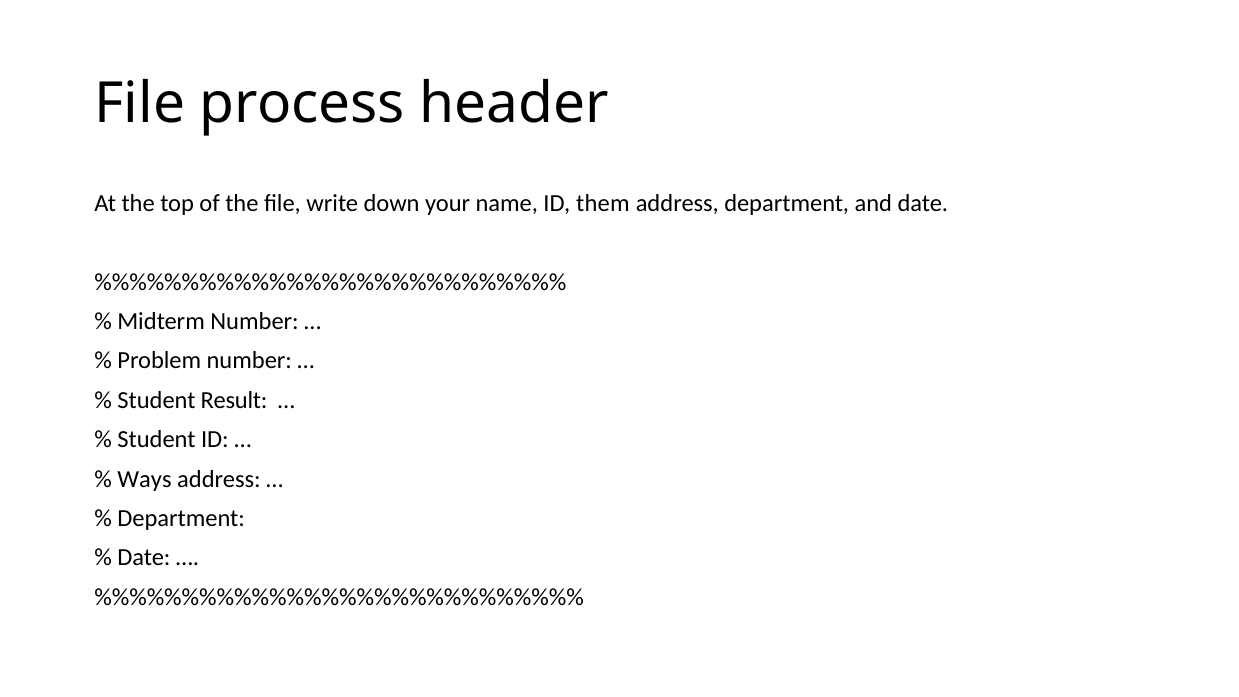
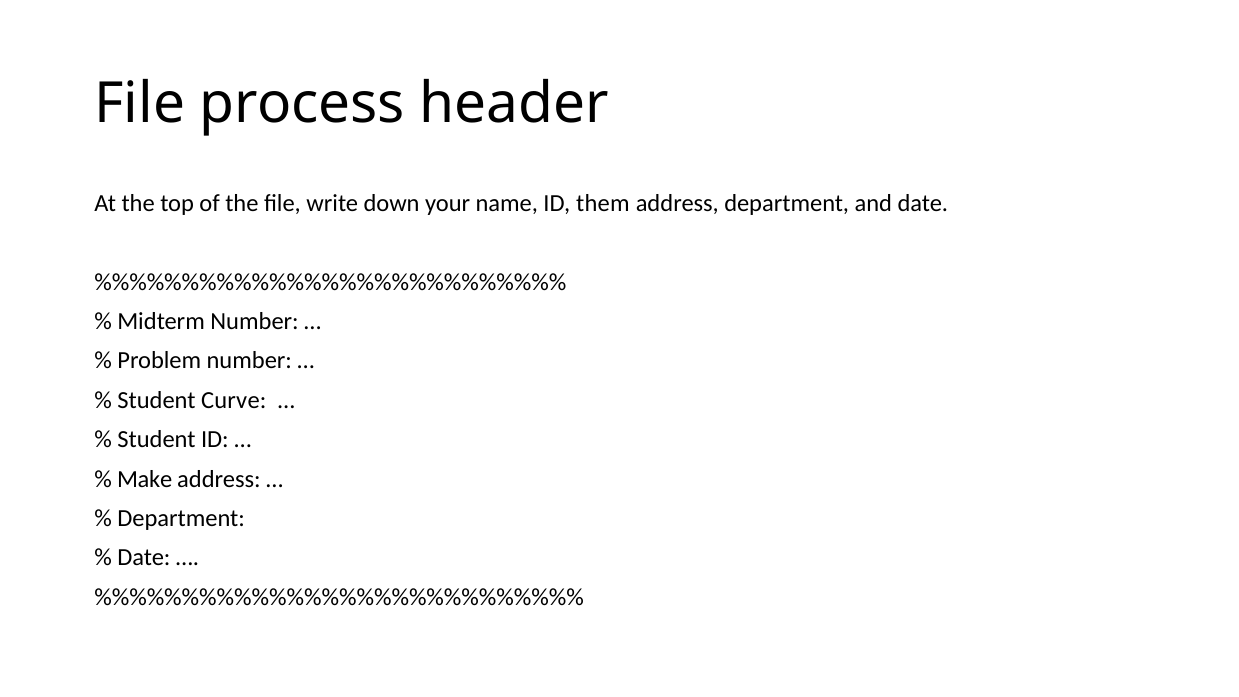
Result: Result -> Curve (234, 400)
Ways: Ways -> Make (145, 479)
